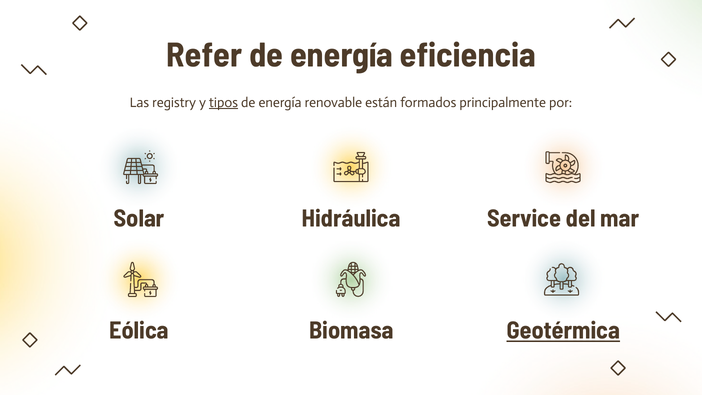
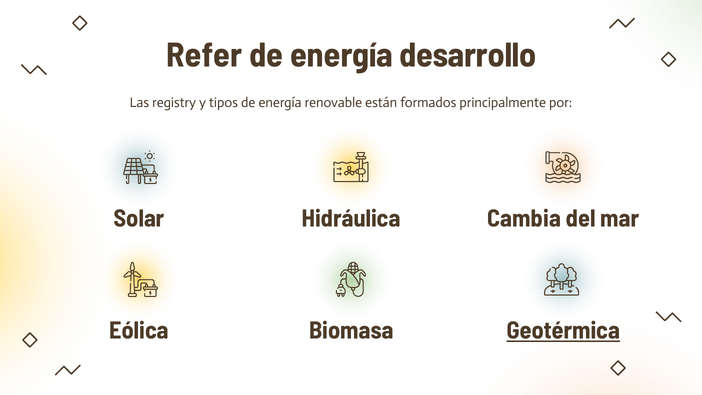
eficiencia: eficiencia -> desarrollo (468, 55)
tipos underline: present -> none (223, 102)
Service: Service -> Cambia (524, 219)
